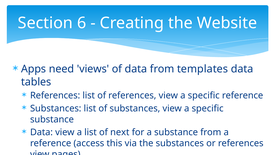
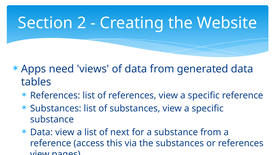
6: 6 -> 2 (82, 23)
templates: templates -> generated (203, 69)
